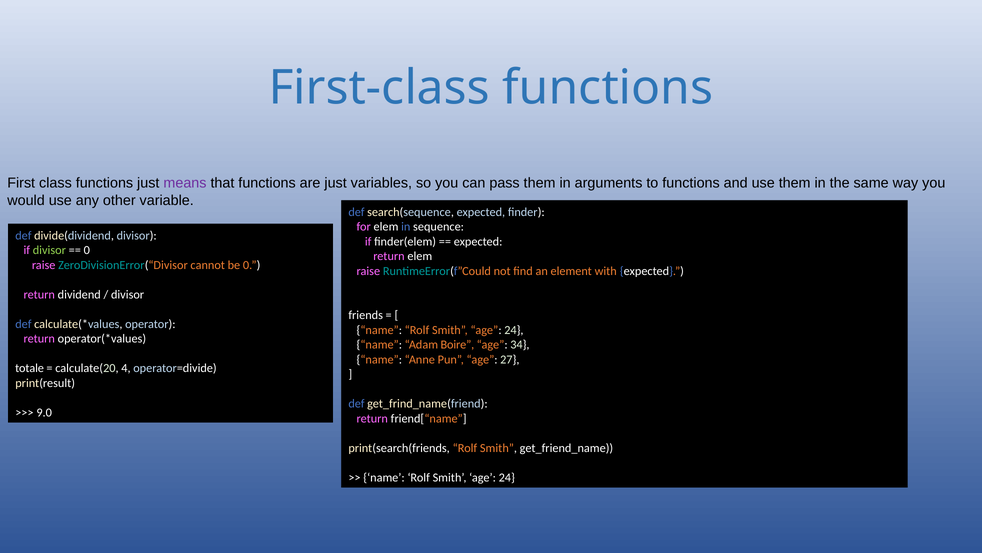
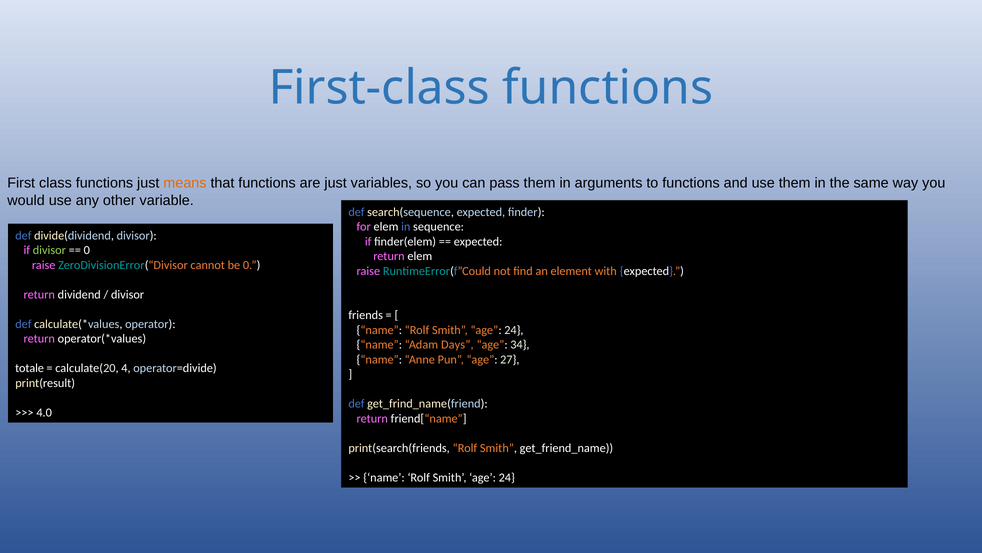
means colour: purple -> orange (185, 183)
Boire: Boire -> Days (457, 344)
9.0: 9.0 -> 4.0 (44, 412)
